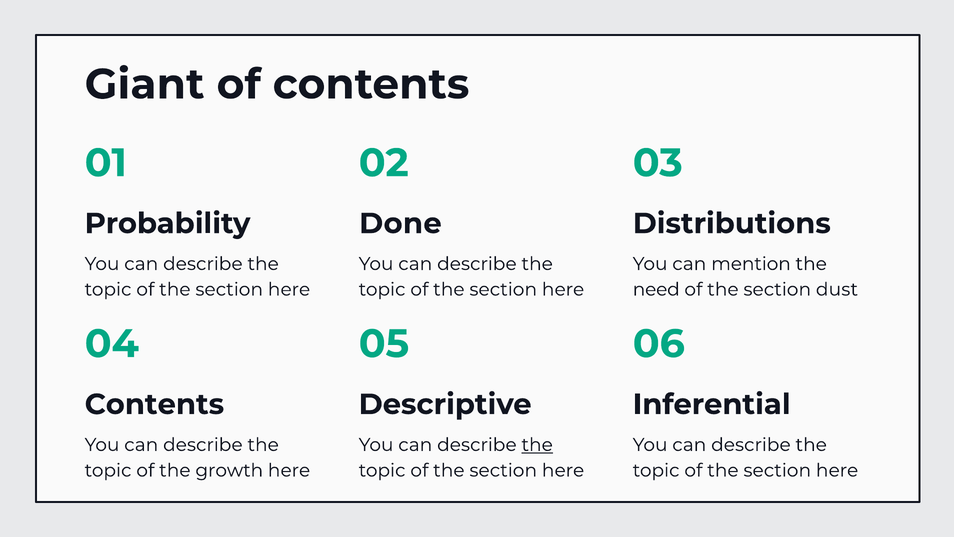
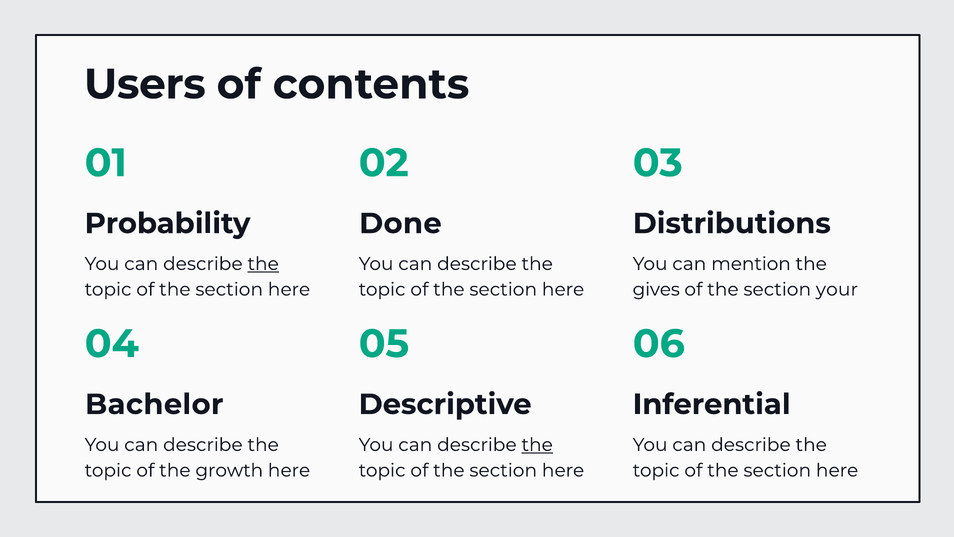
Giant: Giant -> Users (145, 84)
the underline: none -> present (263, 264)
need: need -> gives (656, 289)
dust: dust -> your (837, 289)
Contents: Contents -> Bachelor (154, 404)
